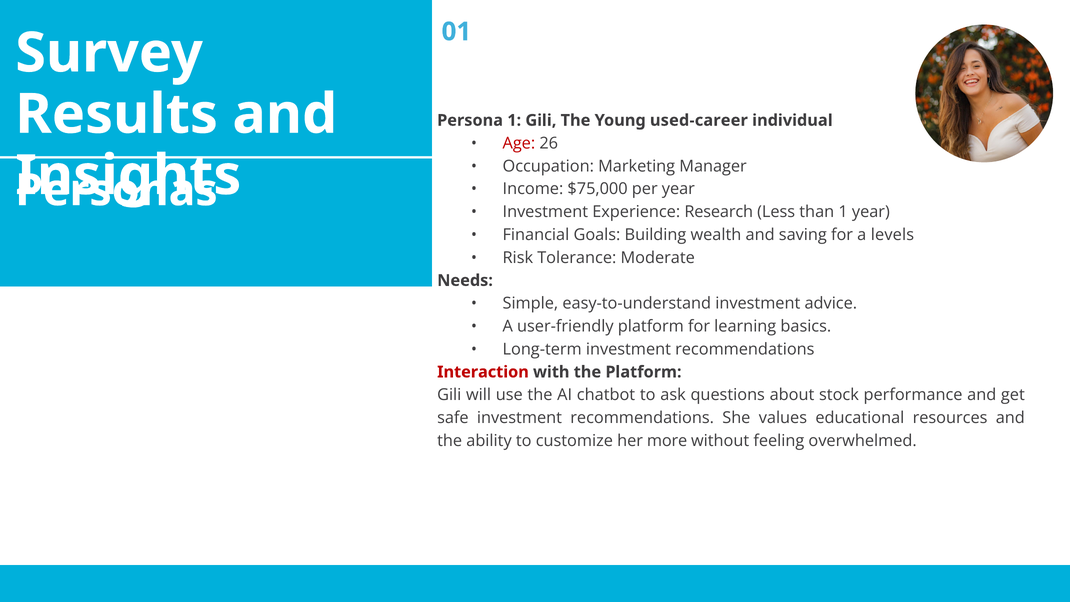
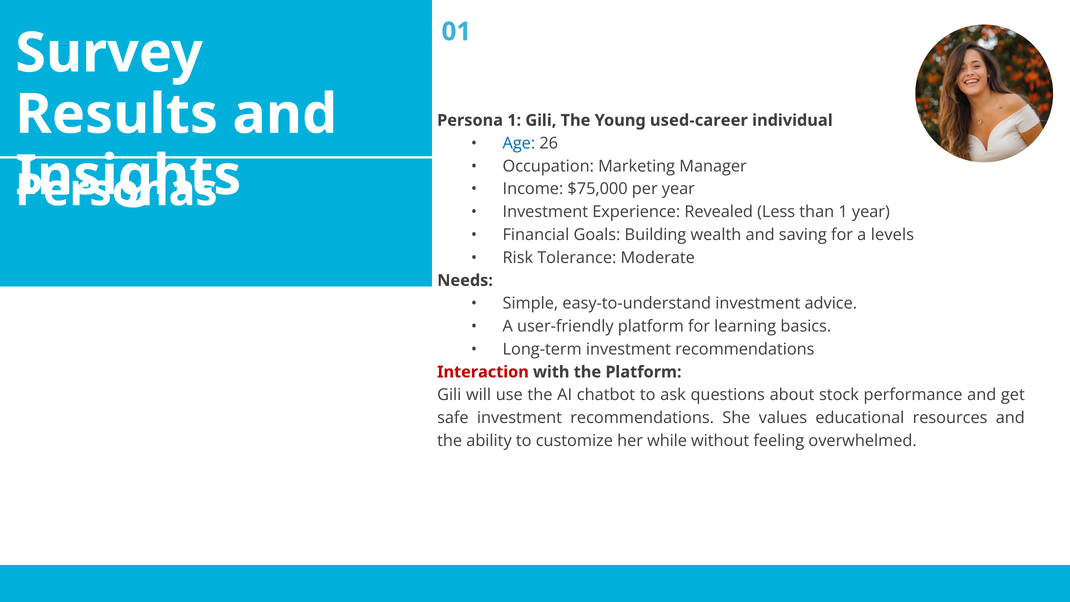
Age colour: red -> blue (519, 143)
Research: Research -> Revealed (719, 212)
more: more -> while (667, 441)
